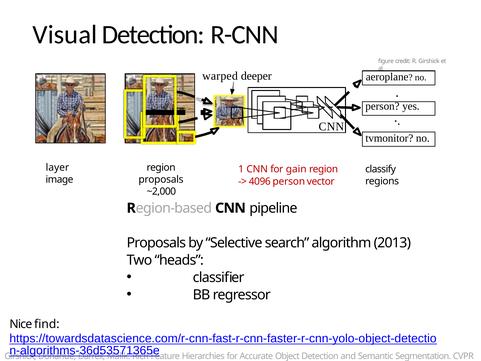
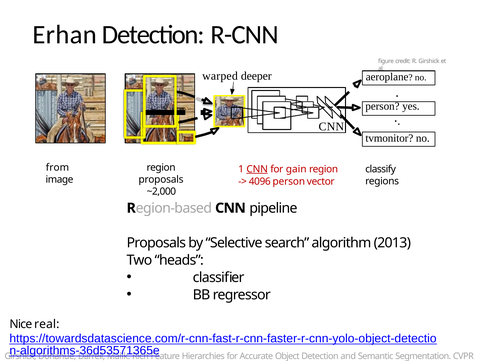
Visual: Visual -> Erhan (65, 35)
layer: layer -> from (57, 167)
CNN underline: none -> present (257, 169)
find: find -> real (47, 324)
